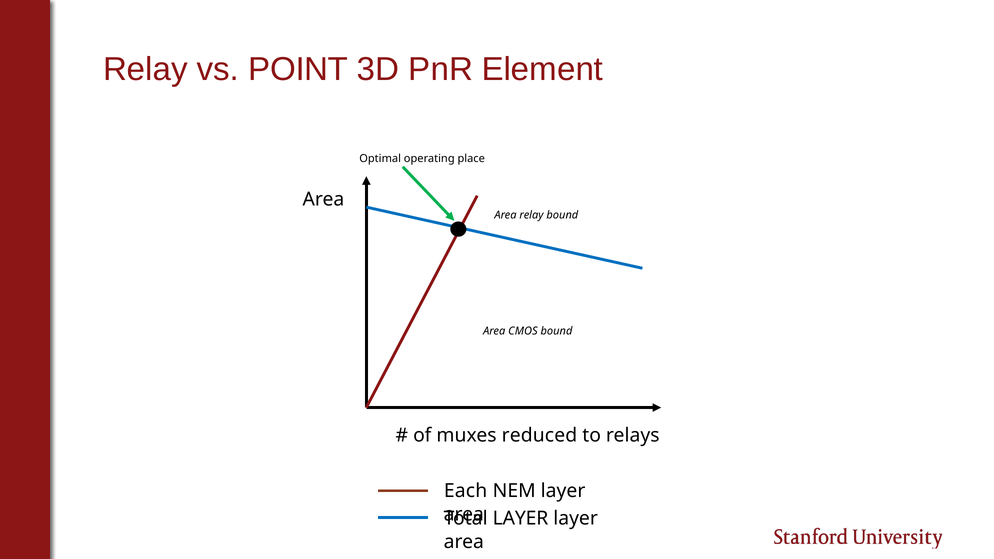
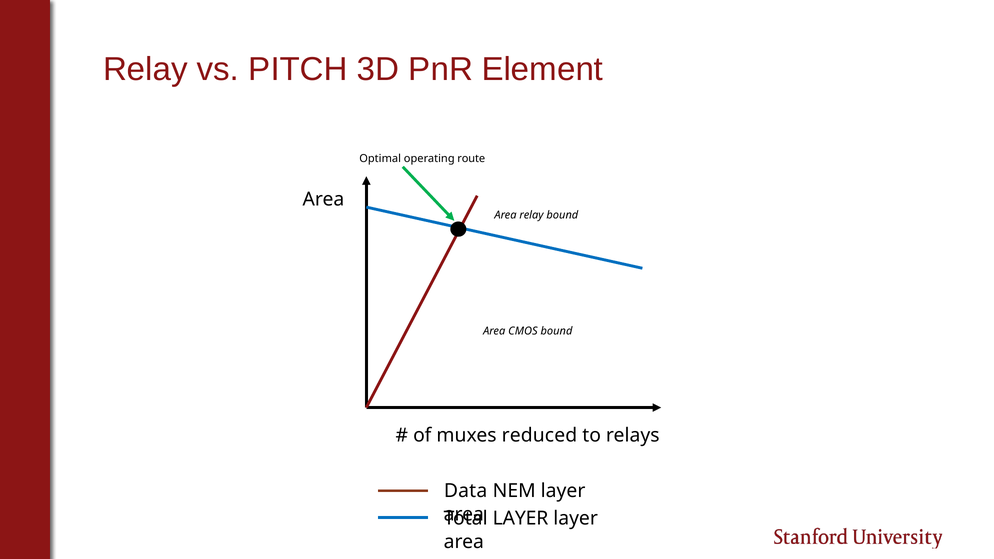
POINT: POINT -> PITCH (298, 69)
place: place -> route (471, 159)
Each: Each -> Data (466, 491)
